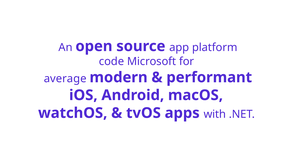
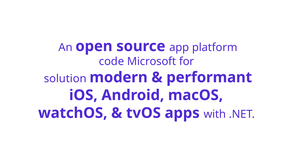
average: average -> solution (65, 78)
